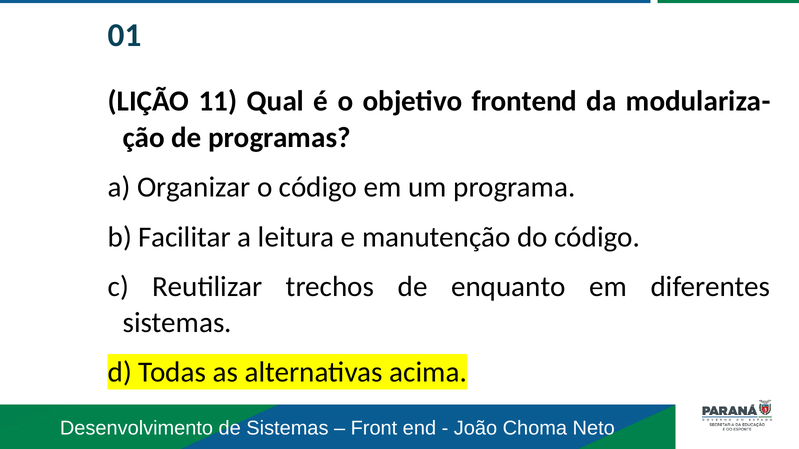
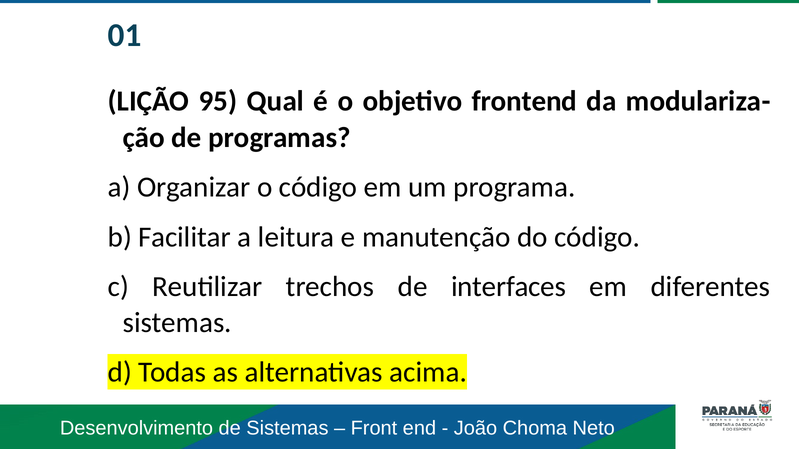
11: 11 -> 95 (218, 101)
enquanto: enquanto -> interfaces (509, 287)
